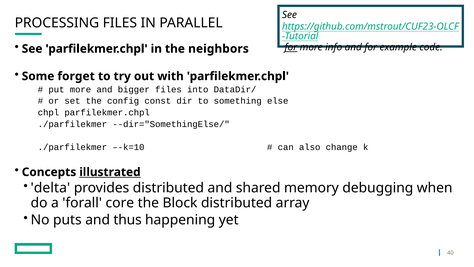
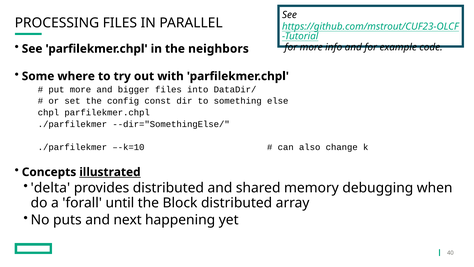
for underline: present -> none (291, 47)
forget: forget -> where (76, 76)
core: core -> until (120, 203)
thus: thus -> next (128, 220)
